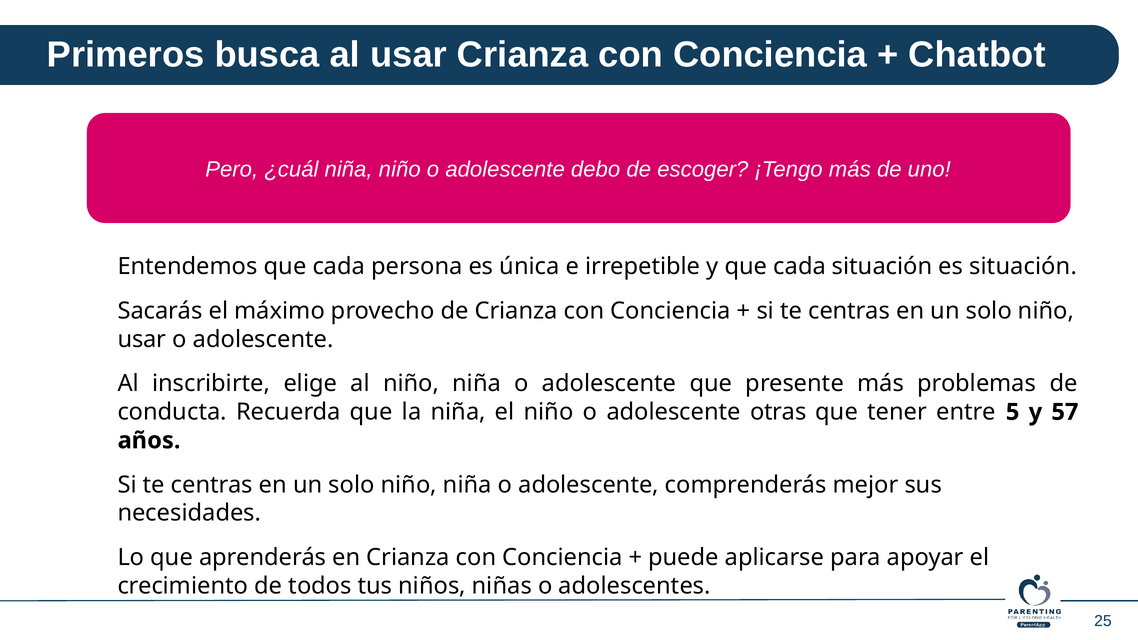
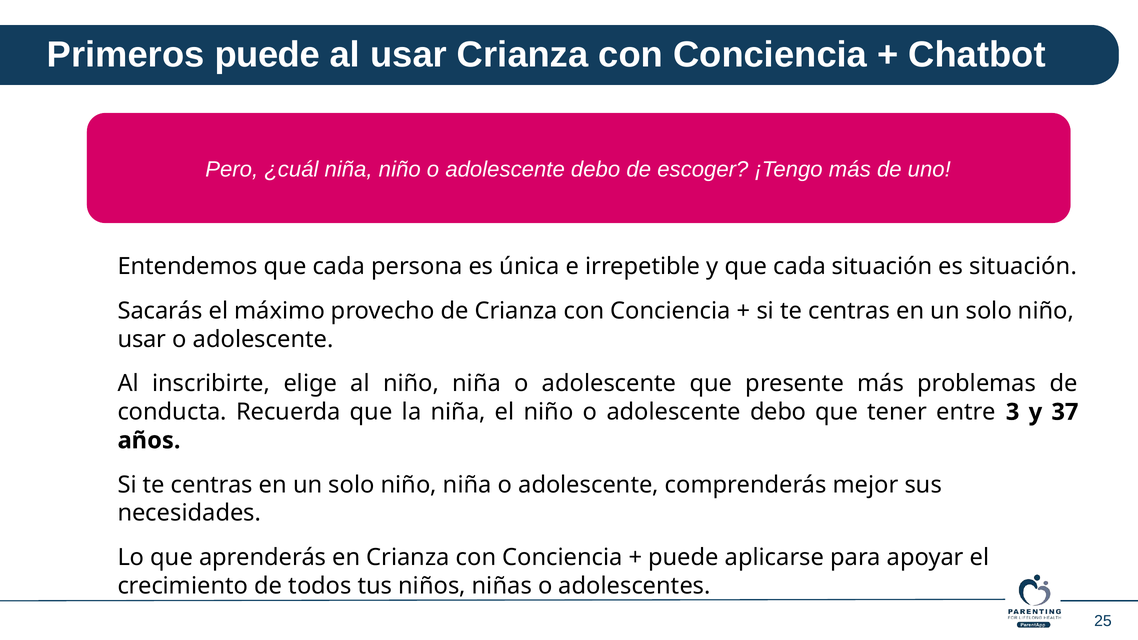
Primeros busca: busca -> puede (267, 55)
otras: otras -> debo (778, 412)
5: 5 -> 3 (1013, 412)
57: 57 -> 37 (1065, 412)
